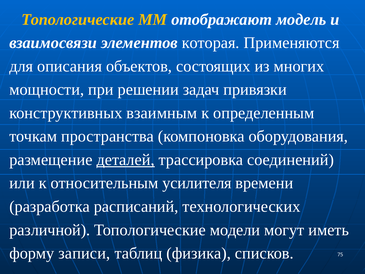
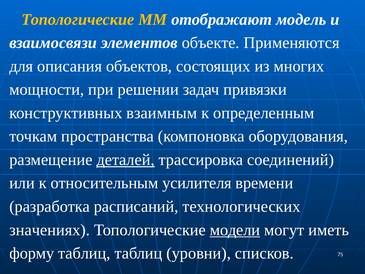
которая: которая -> объекте (211, 43)
различной: различной -> значениях (50, 230)
модели underline: none -> present (235, 230)
форму записи: записи -> таблиц (84, 253)
физика: физика -> уровни (199, 253)
